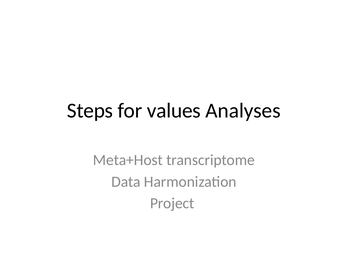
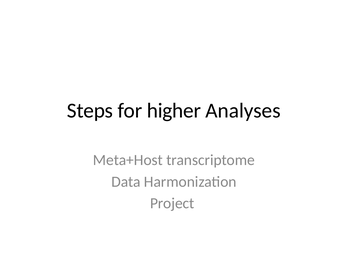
values: values -> higher (174, 111)
